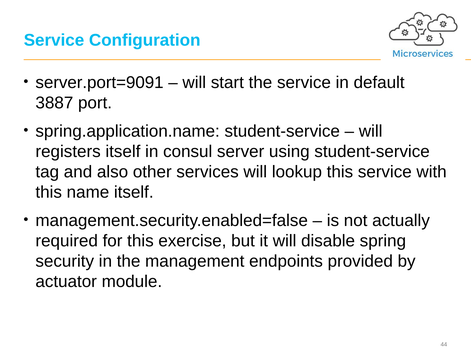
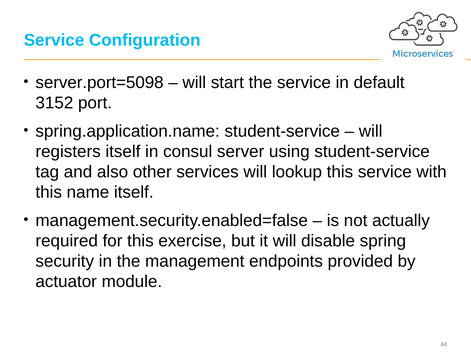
server.port=9091: server.port=9091 -> server.port=5098 (100, 83)
3887: 3887 -> 3152 (54, 103)
